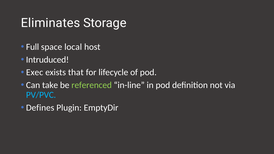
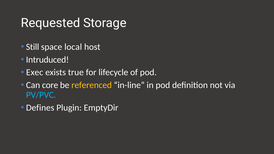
Eliminates: Eliminates -> Requested (51, 23)
Full: Full -> Still (33, 47)
that: that -> true (76, 72)
take: take -> core (50, 85)
referenced colour: light green -> yellow (92, 85)
